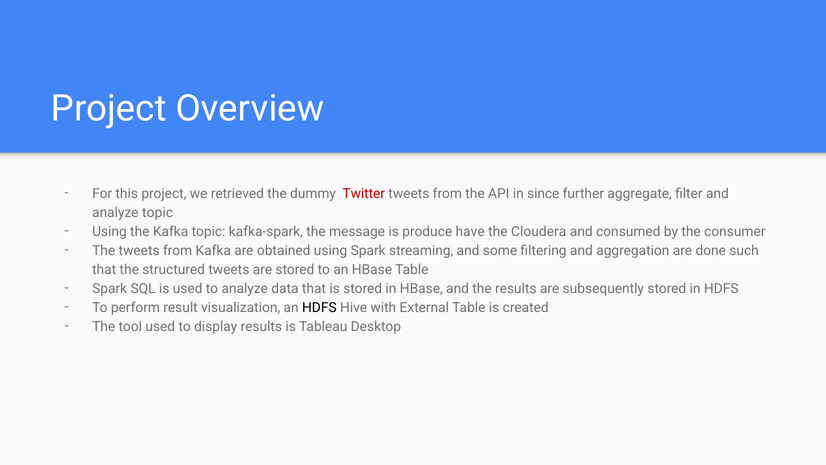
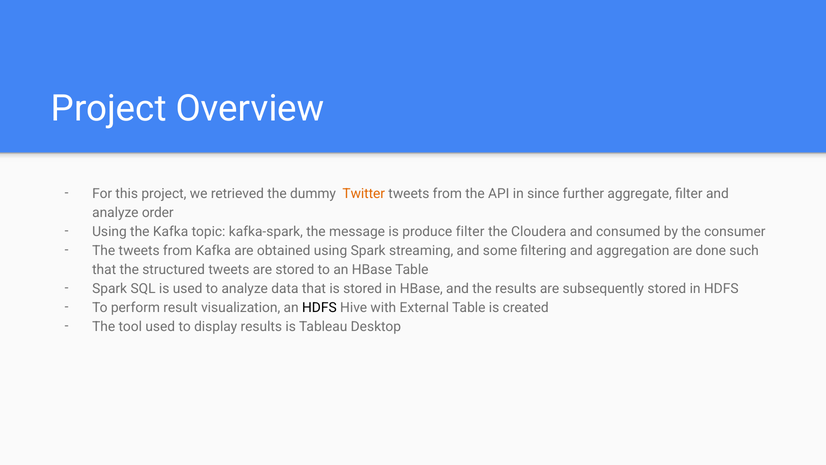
Twitter colour: red -> orange (364, 193)
analyze topic: topic -> order (158, 212)
produce have: have -> filter (470, 231)
